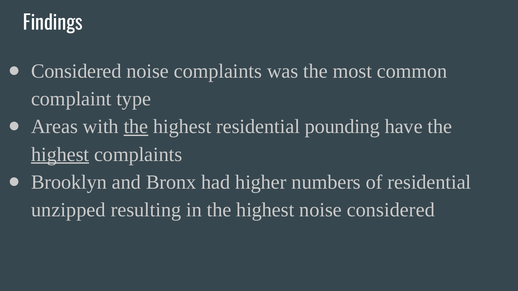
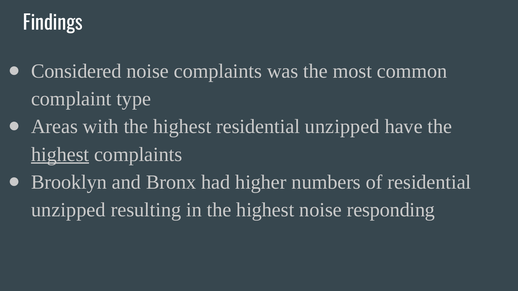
the underline: present -> none (136, 127)
highest residential pounding: pounding -> unzipped (342, 127)
noise considered: considered -> responding (391, 210)
